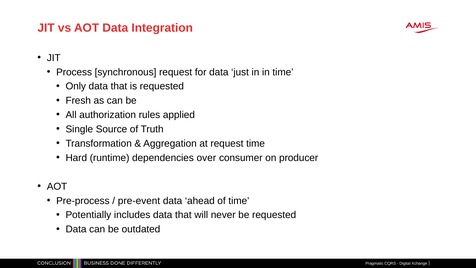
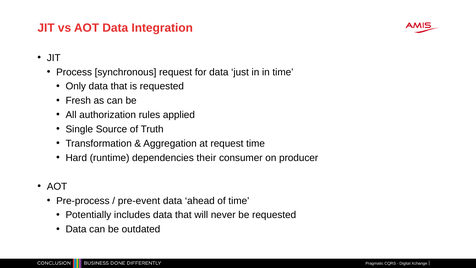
over: over -> their (206, 158)
